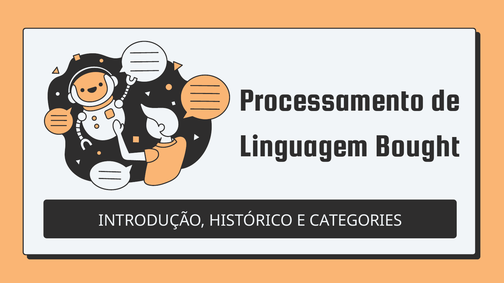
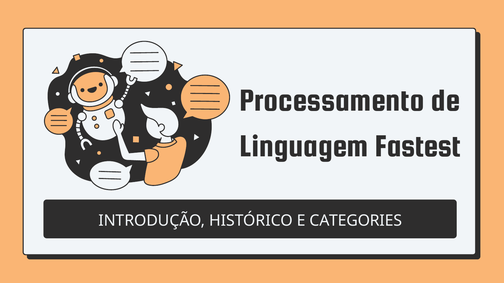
Bought: Bought -> Fastest (418, 146)
